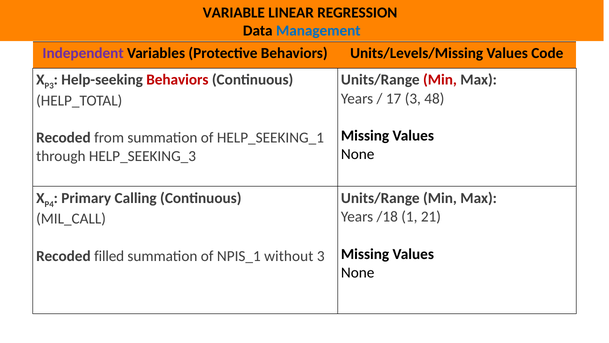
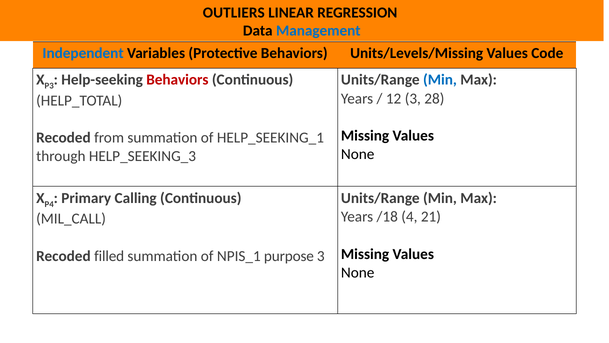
VARIABLE: VARIABLE -> OUTLIERS (234, 12)
Independent colour: purple -> blue (83, 53)
Min colour: red -> blue (440, 80)
17: 17 -> 12 (394, 98)
48: 48 -> 28 (434, 98)
1: 1 -> 4 (409, 216)
without: without -> purpose (289, 256)
